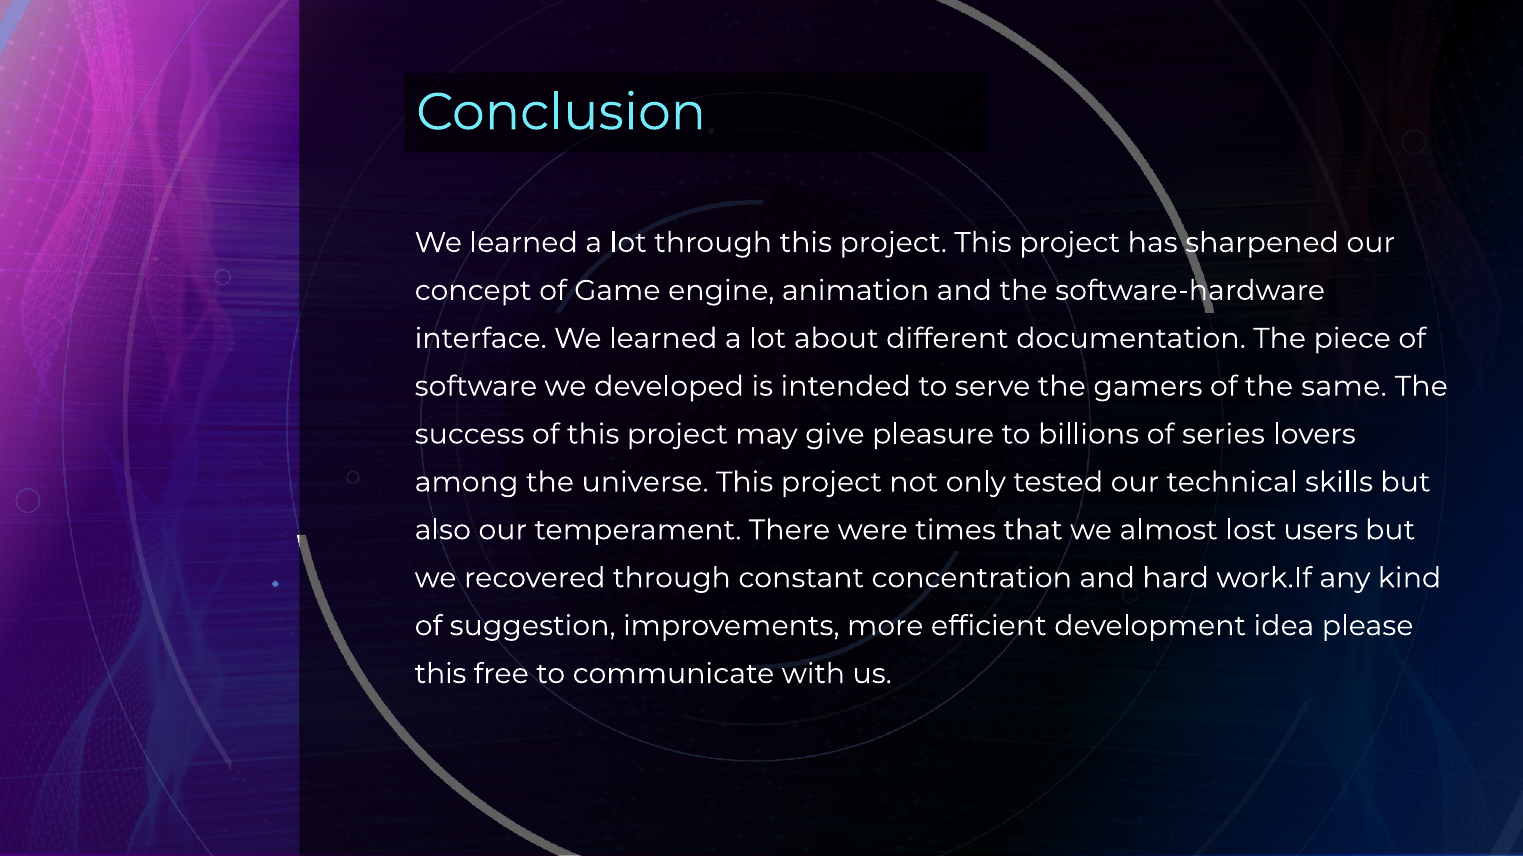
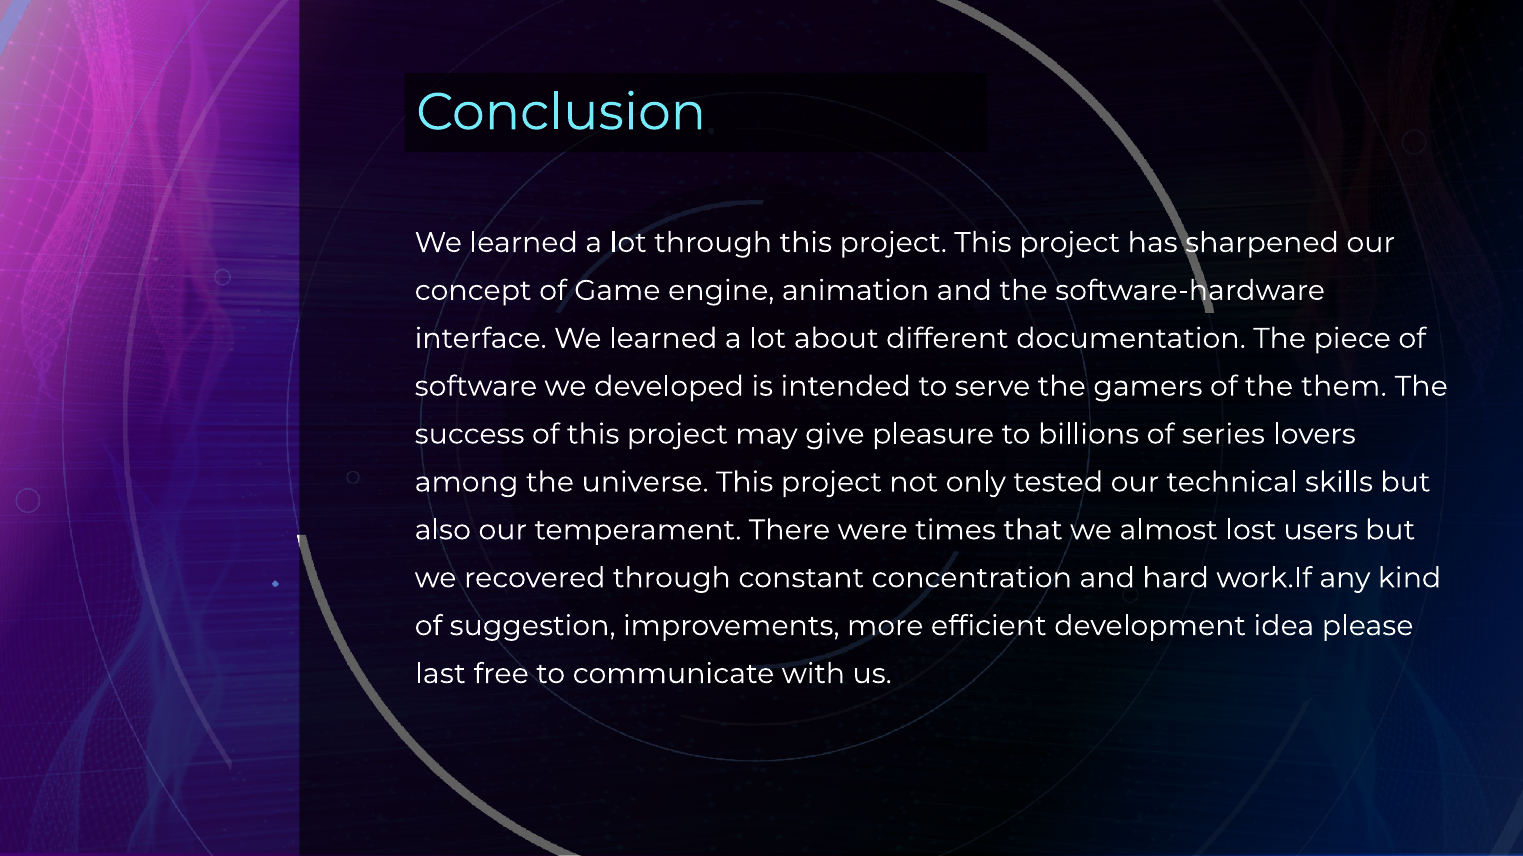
same: same -> them (1344, 387)
this: this -> last (440, 674)
